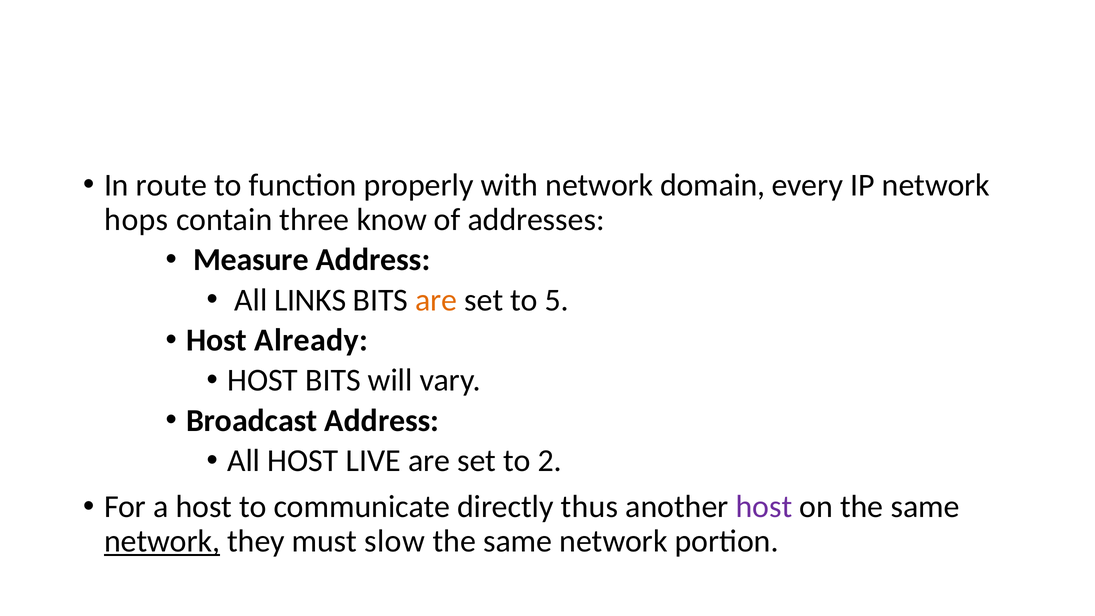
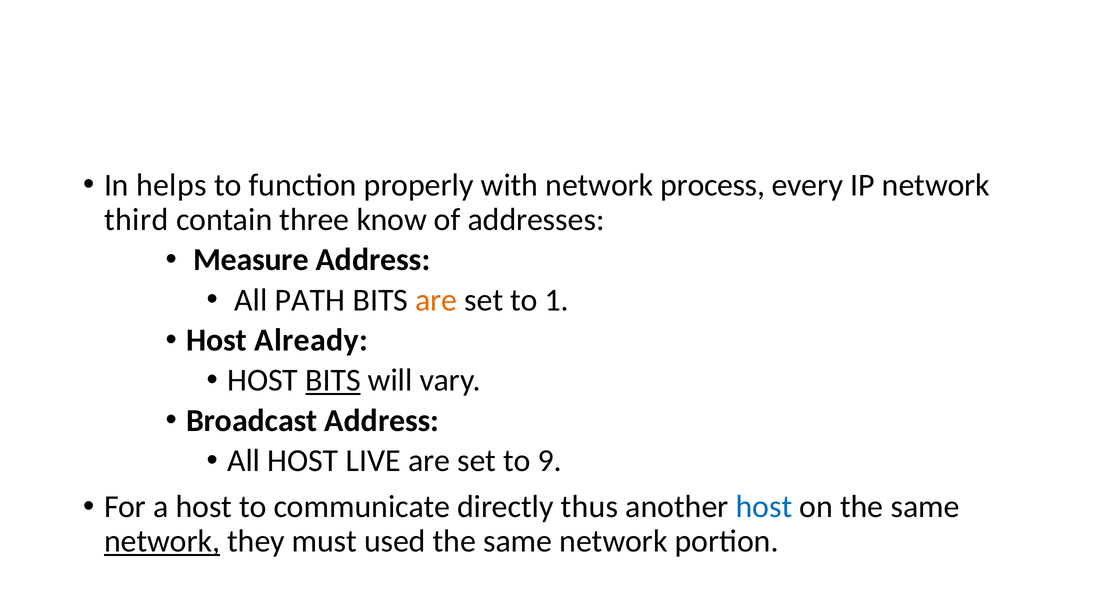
route: route -> helps (171, 185)
domain: domain -> process (713, 185)
hops: hops -> third (136, 220)
LINKS: LINKS -> PATH (310, 300)
5: 5 -> 1 (557, 300)
BITS underline: none -> present (333, 380)
2: 2 -> 9 (550, 461)
host colour: purple -> blue (764, 507)
slow: slow -> used (395, 541)
